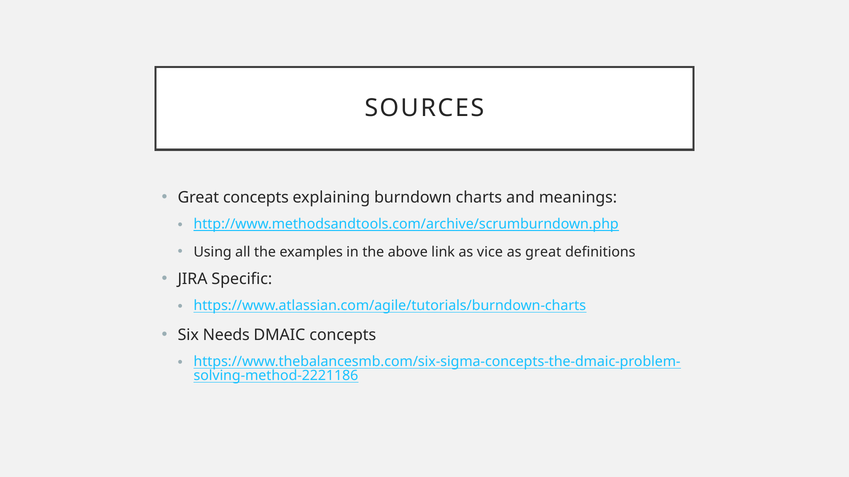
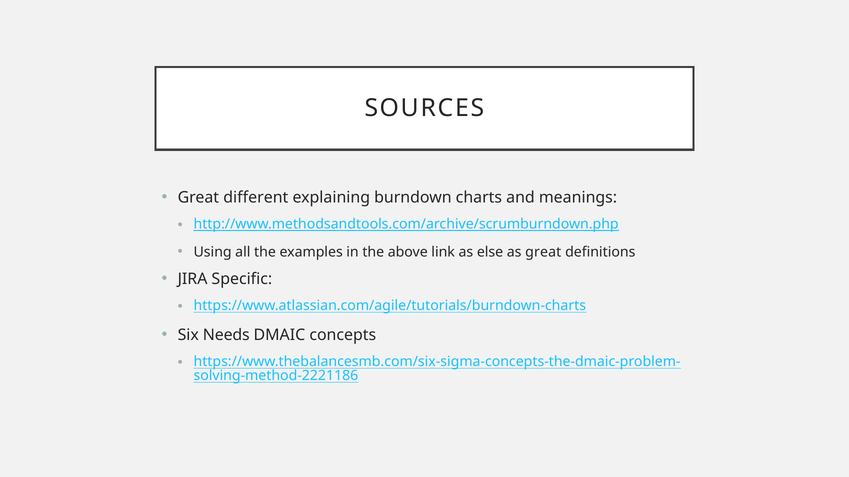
Great concepts: concepts -> different (256, 198)
vice: vice -> else (490, 252)
